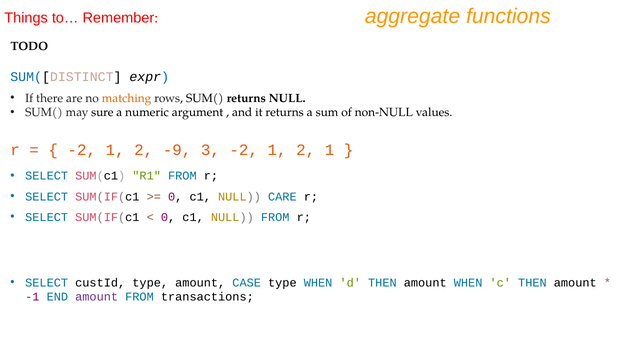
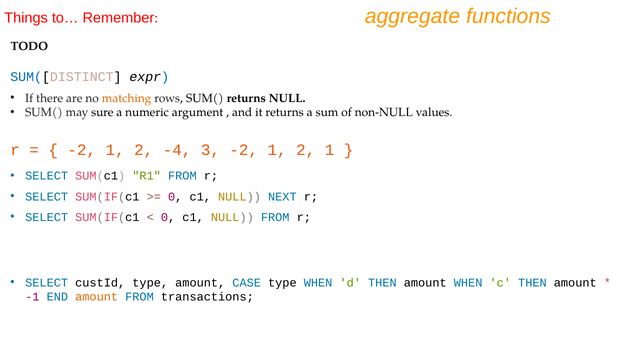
-9: -9 -> -4 (177, 150)
CARE: CARE -> NEXT (282, 197)
amount colour: purple -> orange (97, 297)
